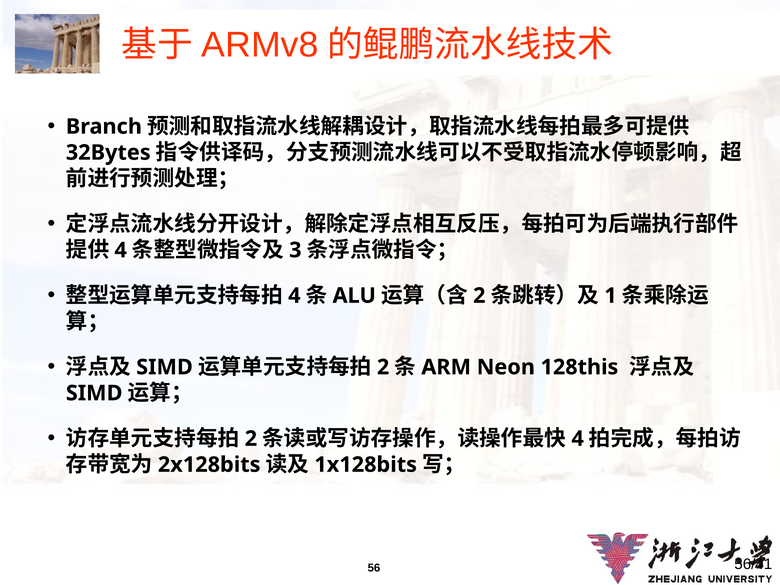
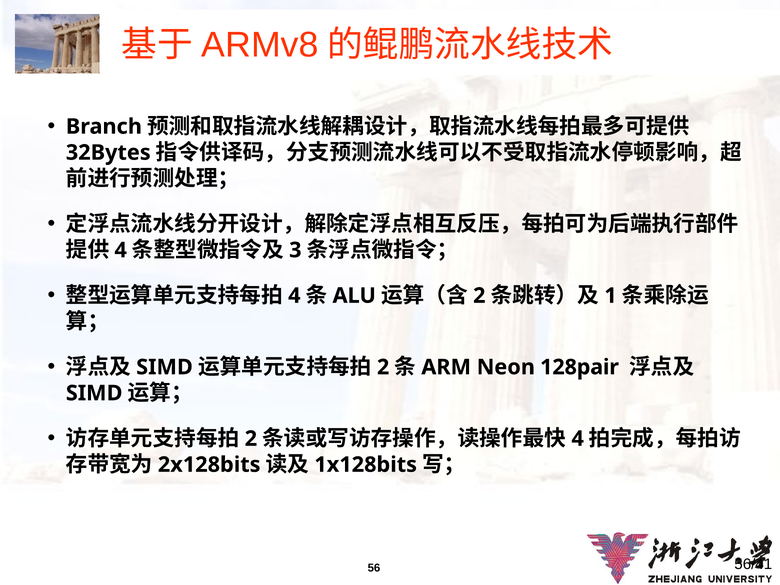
128this: 128this -> 128pair (580, 367)
